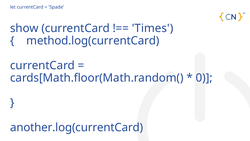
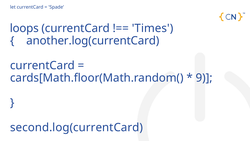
show: show -> loops (24, 28)
method.log(currentCard: method.log(currentCard -> another.log(currentCard (93, 41)
0: 0 -> 9 (204, 78)
another.log(currentCard: another.log(currentCard -> second.log(currentCard (77, 127)
